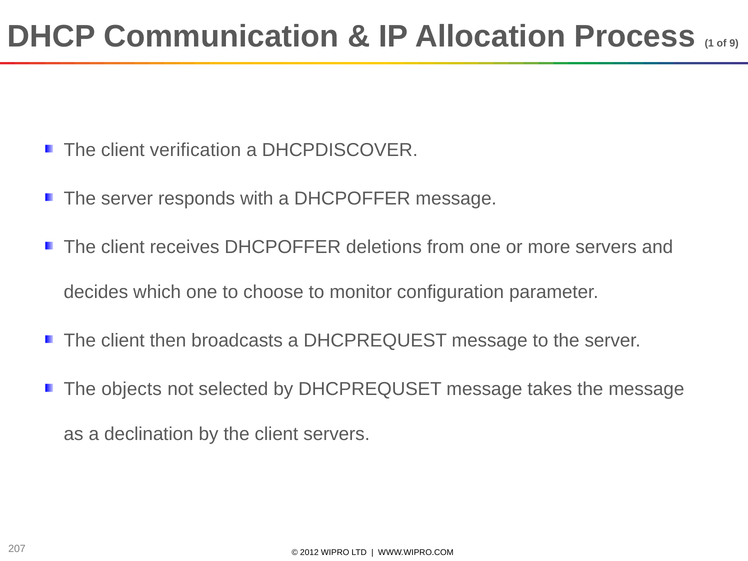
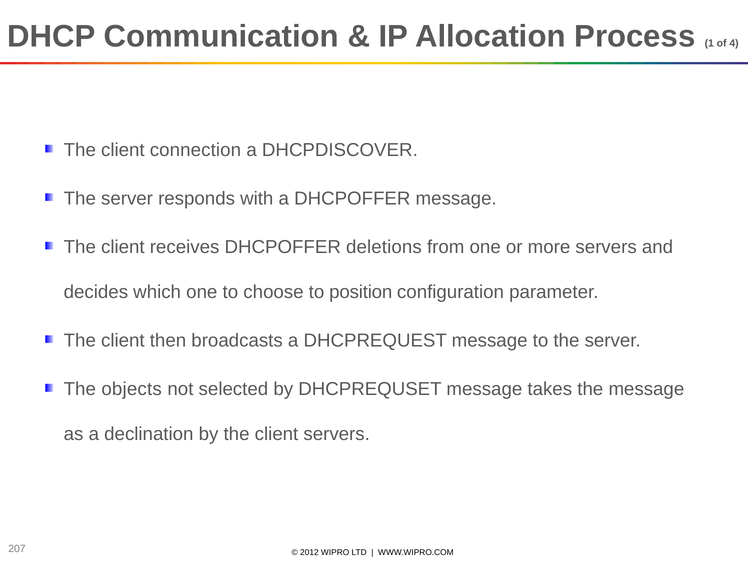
9: 9 -> 4 (734, 43)
verification: verification -> connection (195, 150)
monitor: monitor -> position (361, 292)
